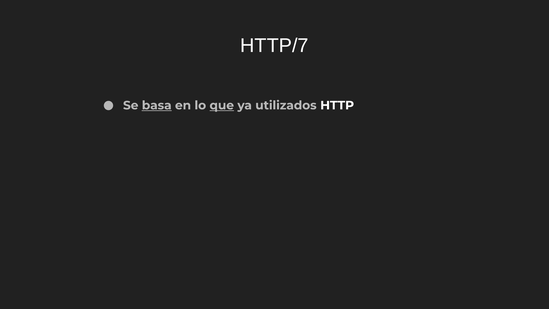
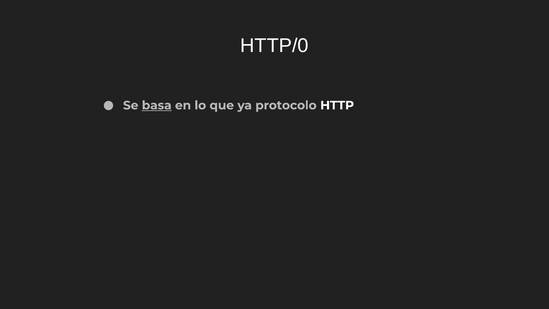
HTTP/7: HTTP/7 -> HTTP/0 (274, 45)
que underline: present -> none (222, 105)
utilizados: utilizados -> protocolo (286, 105)
